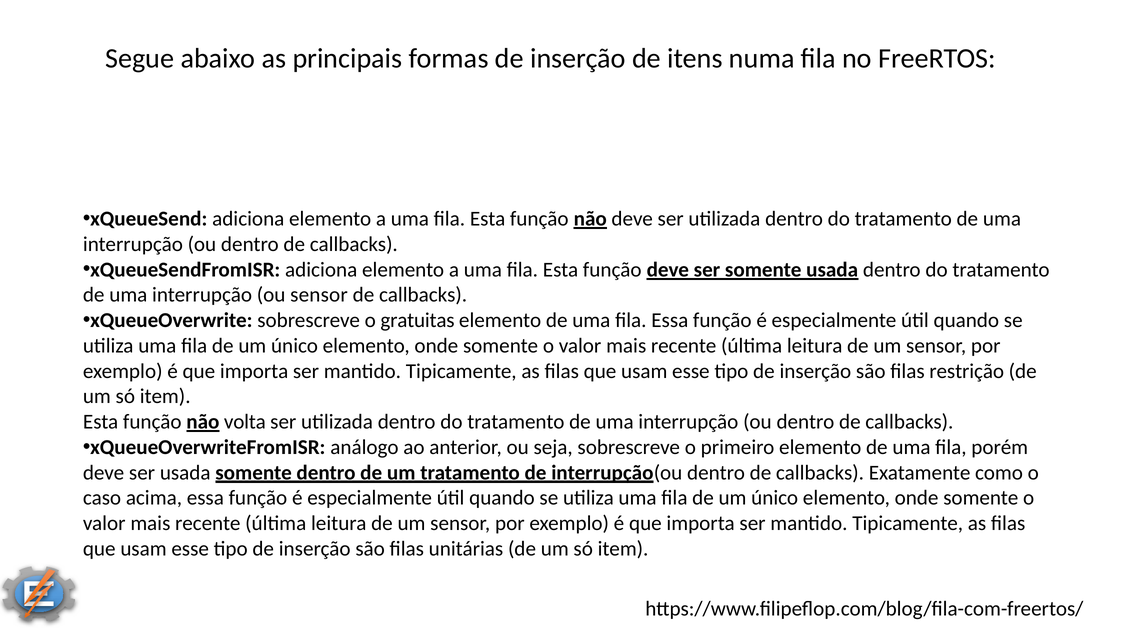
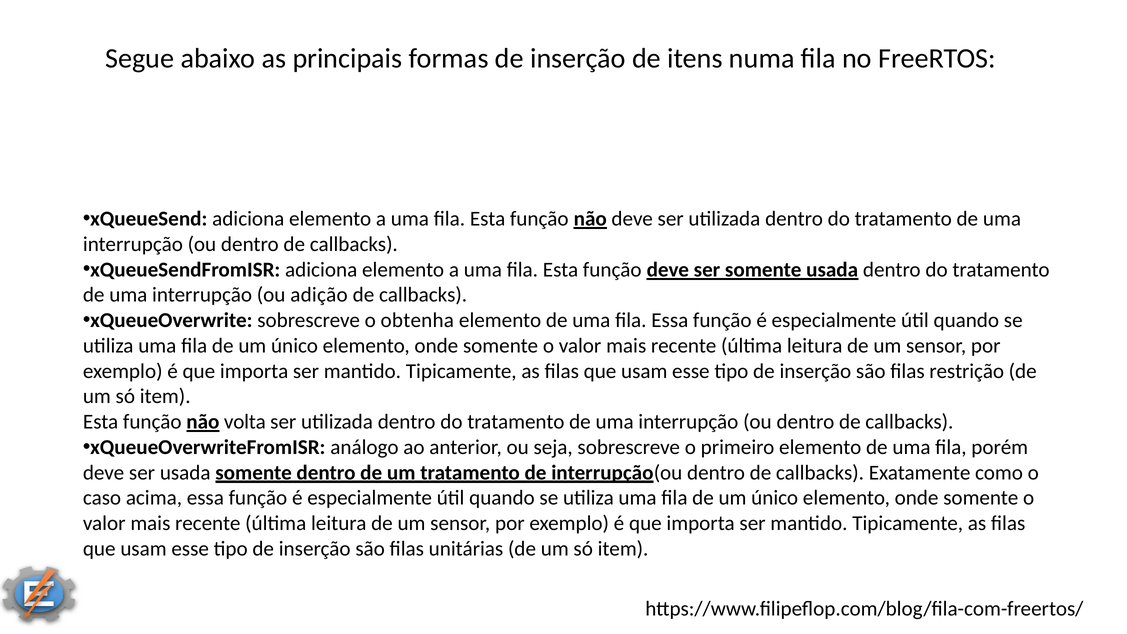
ou sensor: sensor -> adição (319, 295)
gratuitas: gratuitas -> obtenha (417, 320)
